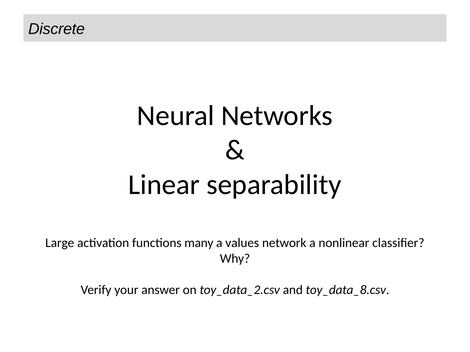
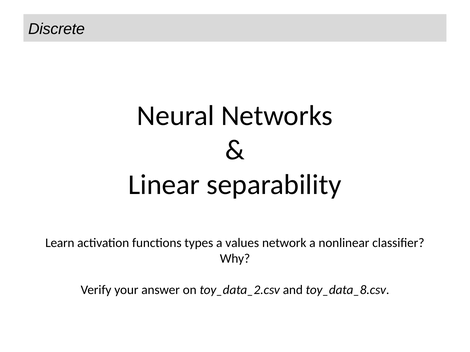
Large: Large -> Learn (60, 243)
many: many -> types (199, 243)
